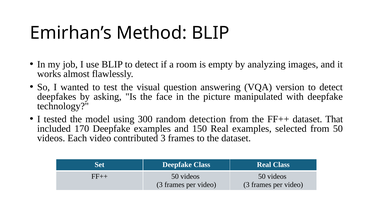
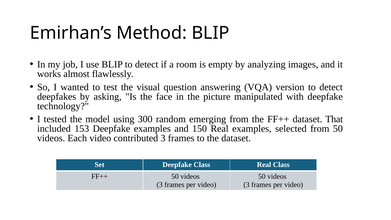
detection: detection -> emerging (208, 119)
170: 170 -> 153 (82, 129)
